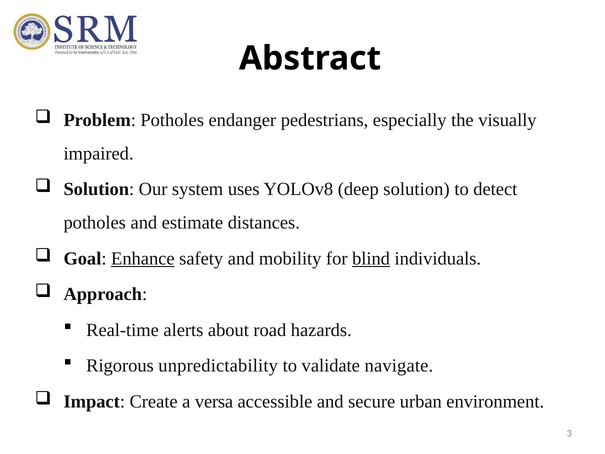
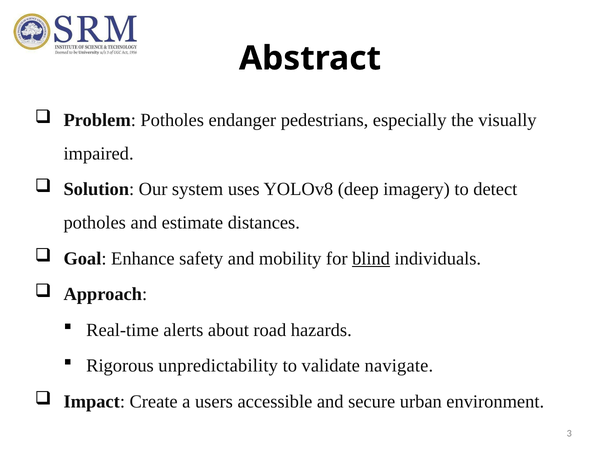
deep solution: solution -> imagery (417, 189)
Enhance underline: present -> none (143, 258)
versa: versa -> users (214, 401)
